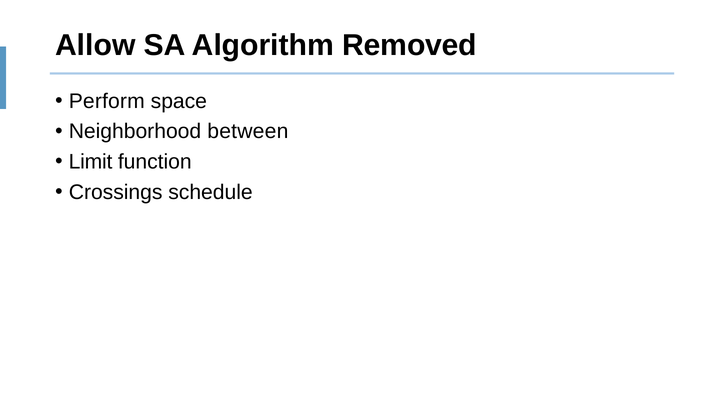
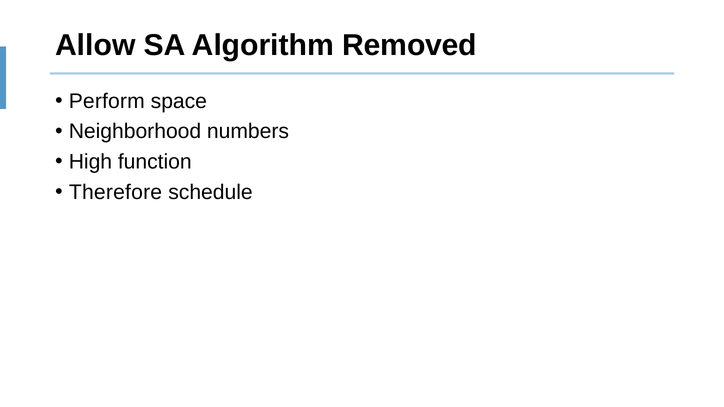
between: between -> numbers (248, 131)
Limit: Limit -> High (90, 162)
Crossings: Crossings -> Therefore (116, 192)
